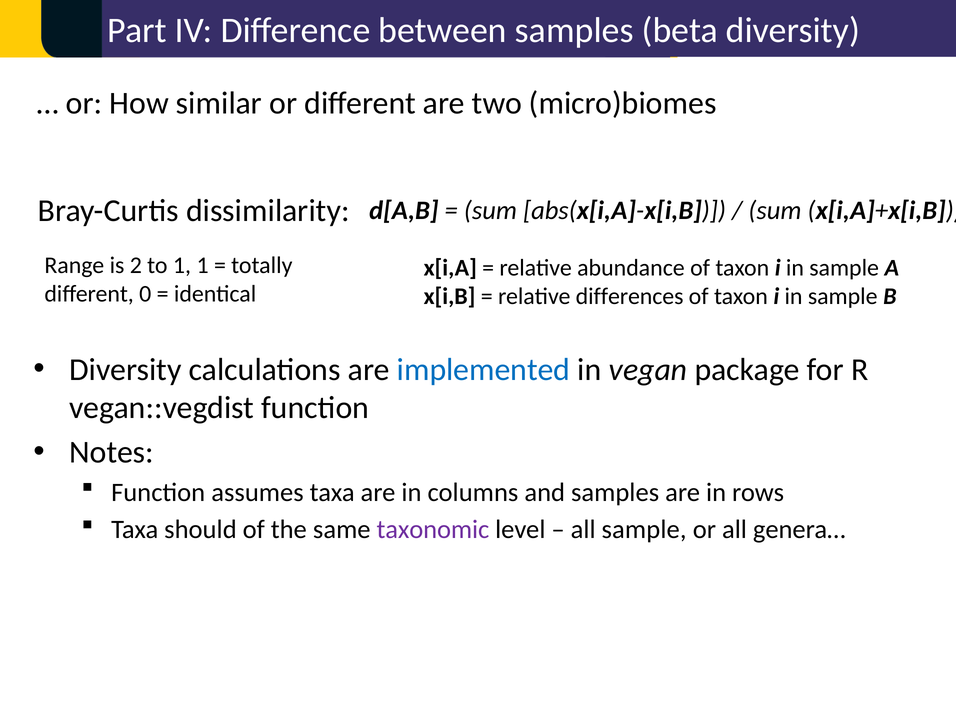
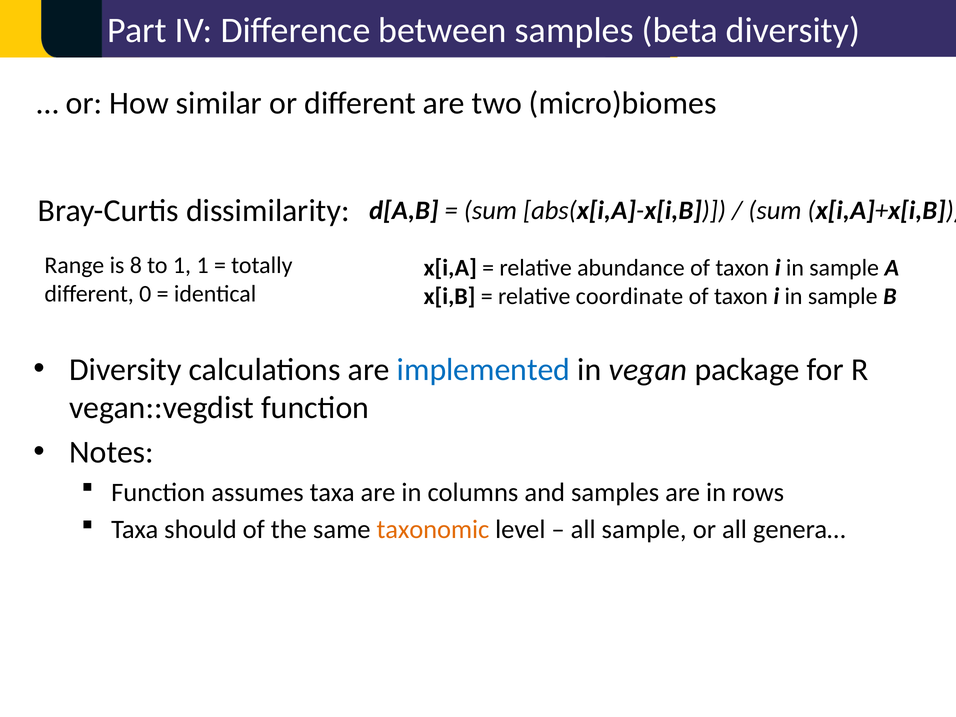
2: 2 -> 8 (136, 265)
differences: differences -> coordinate (629, 296)
taxonomic colour: purple -> orange (433, 530)
